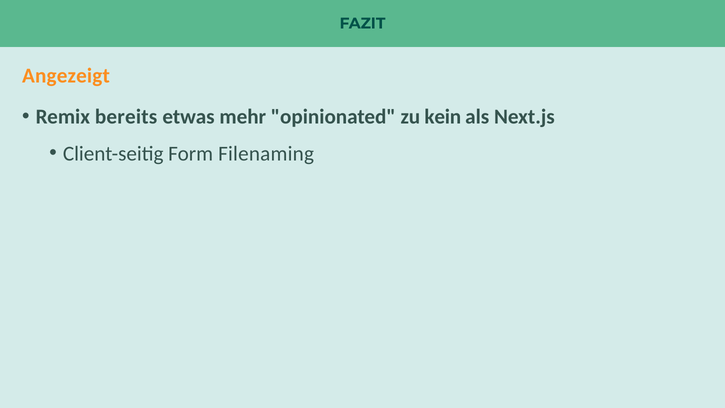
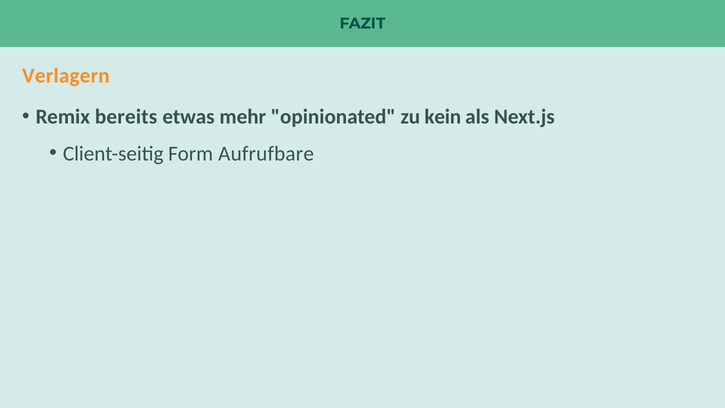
Angezeigt: Angezeigt -> Verlagern (66, 76)
Filenaming: Filenaming -> Aufrufbare (266, 154)
